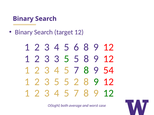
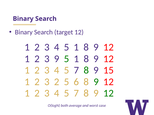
4 5 6: 6 -> 1 (76, 47)
3 3: 3 -> 9 (57, 59)
5: 5 -> 1 (76, 59)
54: 54 -> 15 (109, 71)
2 3 5: 5 -> 2 (57, 82)
5 2: 2 -> 6 (76, 82)
